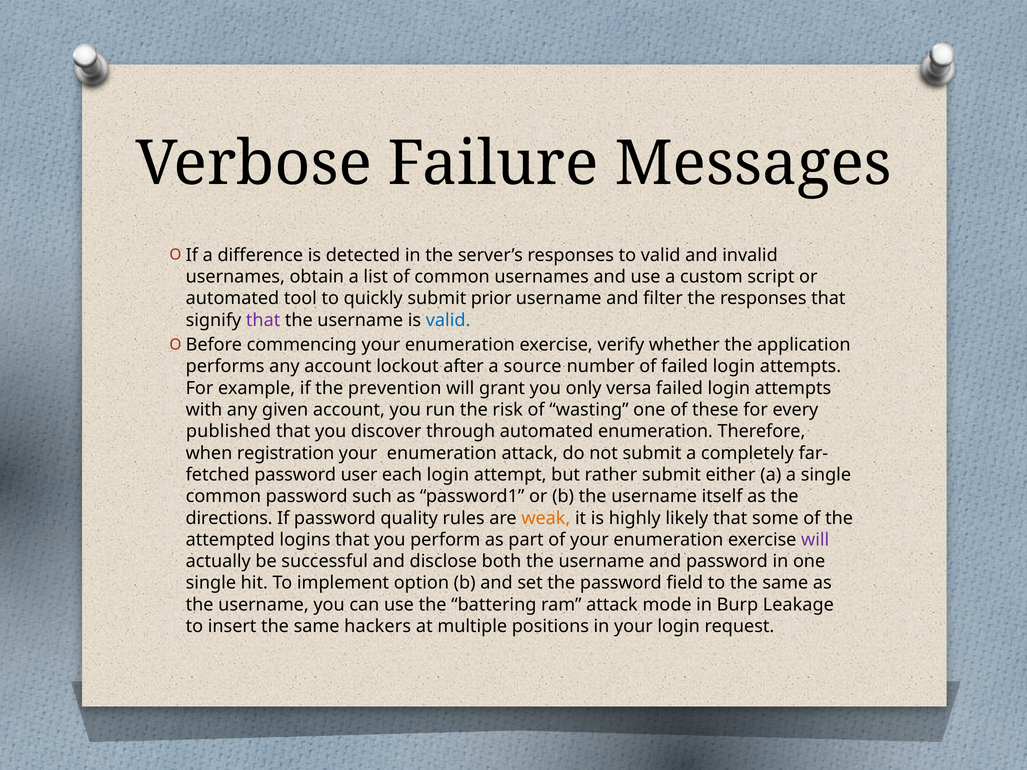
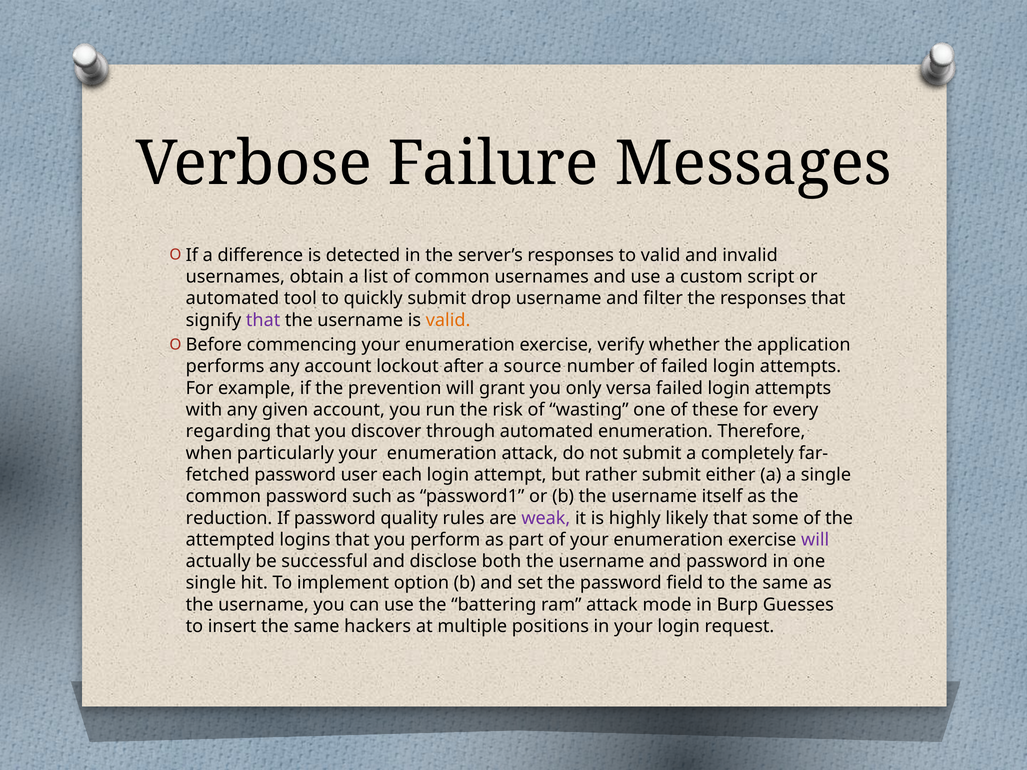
prior: prior -> drop (491, 299)
valid colour: blue -> orange (448, 320)
published: published -> regarding (229, 432)
registration: registration -> particularly (285, 453)
directions: directions -> reduction (229, 518)
weak colour: orange -> purple (546, 518)
Leakage: Leakage -> Guesses (798, 605)
